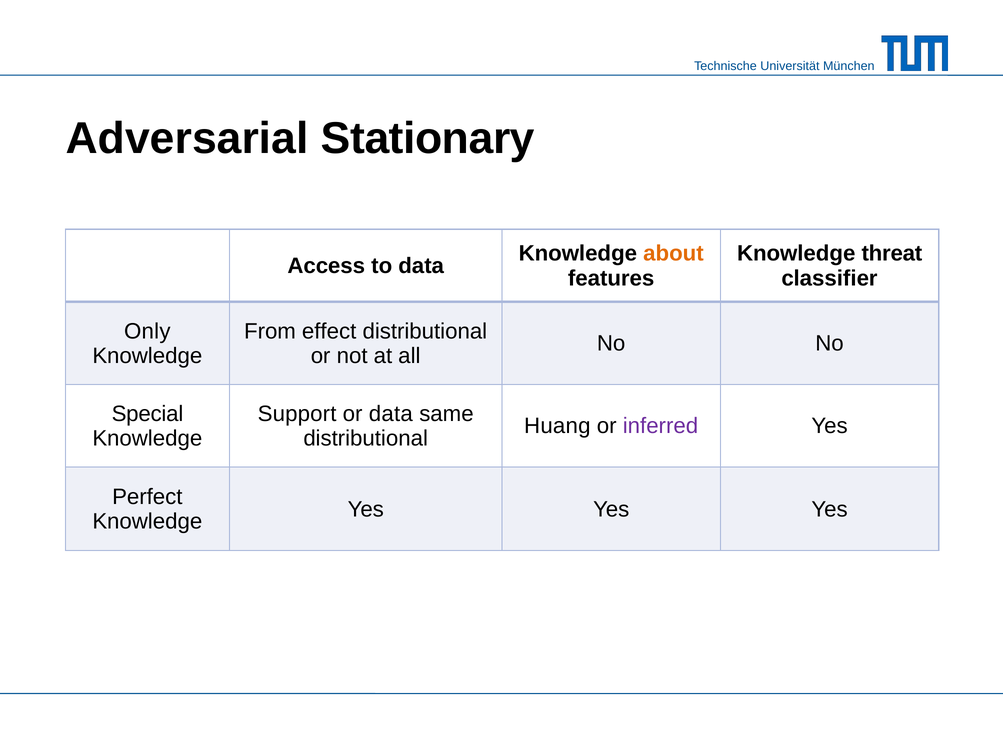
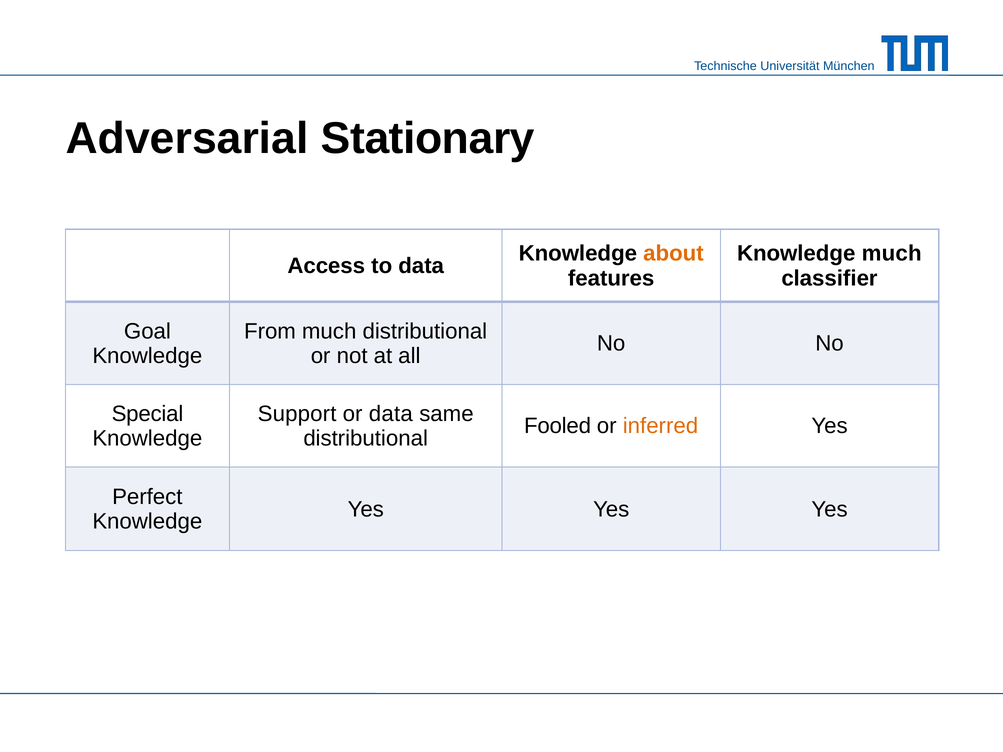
Knowledge threat: threat -> much (892, 254)
Only: Only -> Goal (147, 331)
From effect: effect -> much (329, 331)
Huang: Huang -> Fooled (558, 426)
inferred colour: purple -> orange (660, 426)
